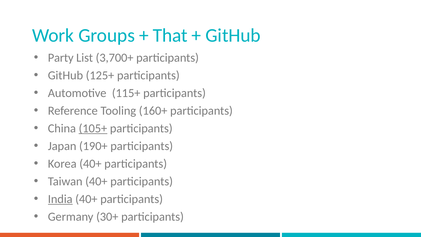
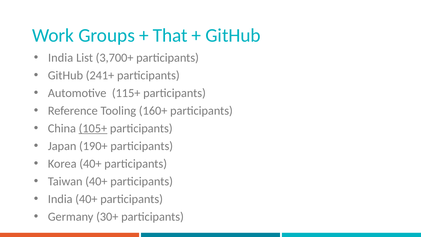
Party: Party -> India (61, 58)
125+: 125+ -> 241+ (100, 75)
India underline: present -> none (60, 199)
